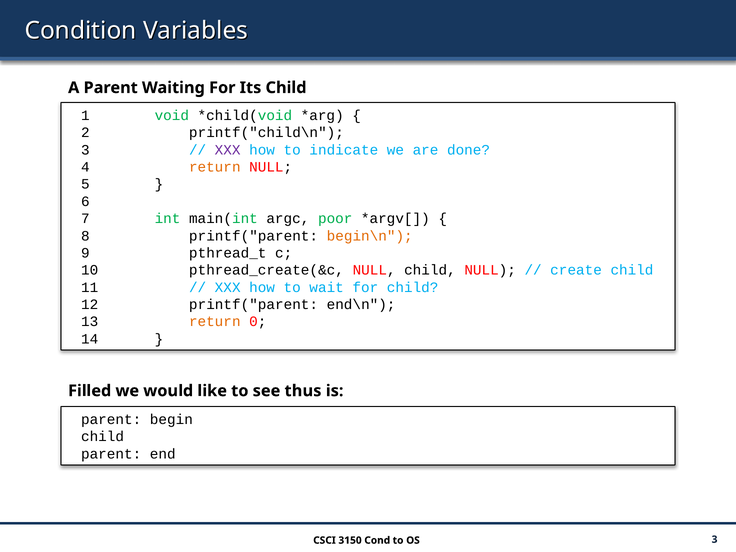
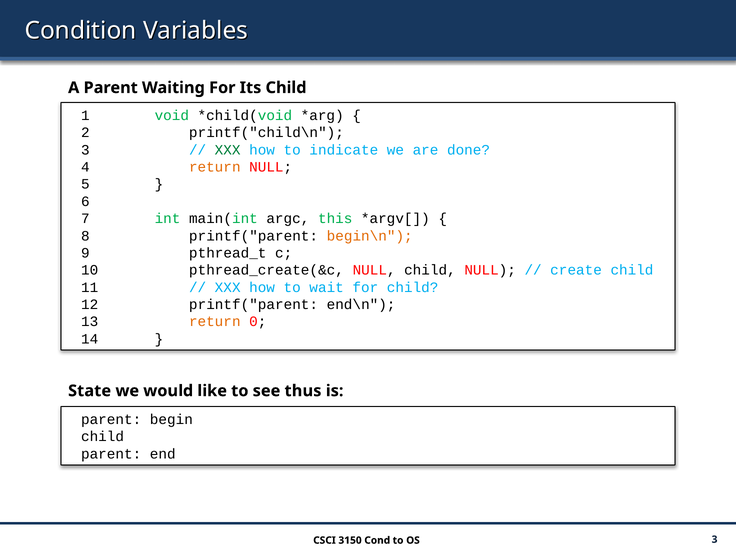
XXX colour: purple -> green (228, 150)
poor: poor -> this (335, 219)
Filled: Filled -> State (90, 391)
